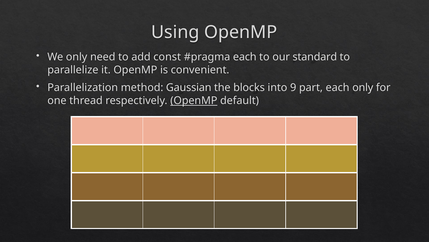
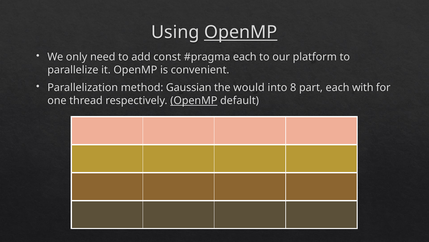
OpenMP underline: none -> present (241, 32)
standard: standard -> platform (315, 57)
blocks: blocks -> would (249, 87)
9: 9 -> 8 (293, 87)
each only: only -> with (363, 87)
